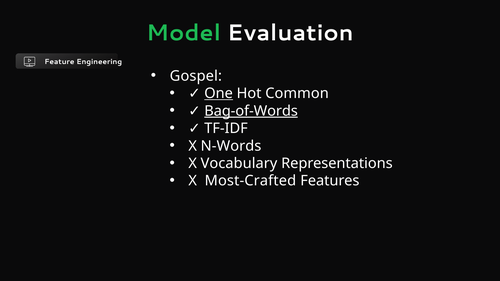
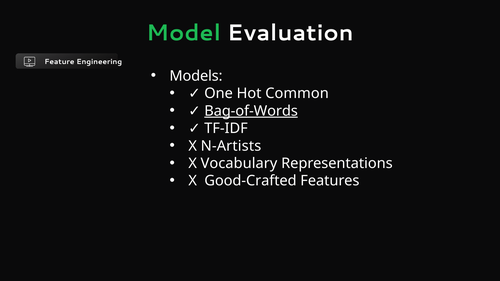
Gospel: Gospel -> Models (196, 76)
One underline: present -> none (219, 93)
N-Words: N-Words -> N-Artists (231, 146)
Most-Crafted: Most-Crafted -> Good-Crafted (251, 181)
